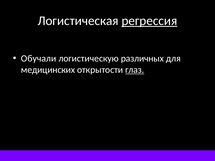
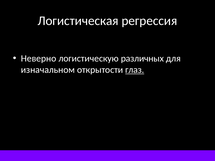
регрессия underline: present -> none (149, 21)
Обучали: Обучали -> Неверно (39, 58)
медицинских: медицинских -> изначальном (48, 70)
